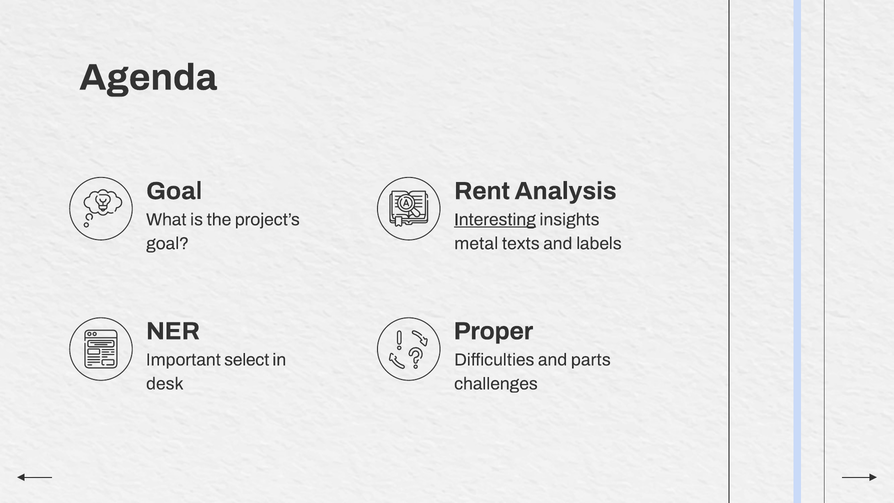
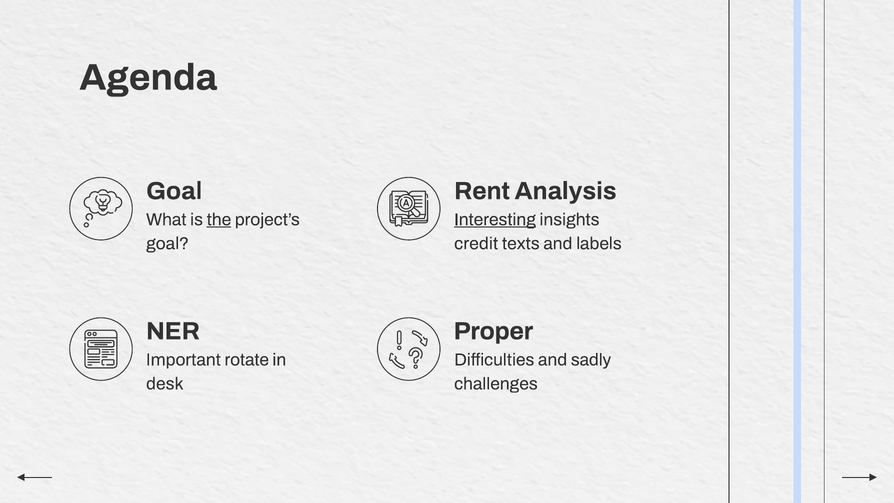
the underline: none -> present (219, 219)
metal: metal -> credit (476, 243)
select: select -> rotate (247, 360)
parts: parts -> sadly (591, 360)
